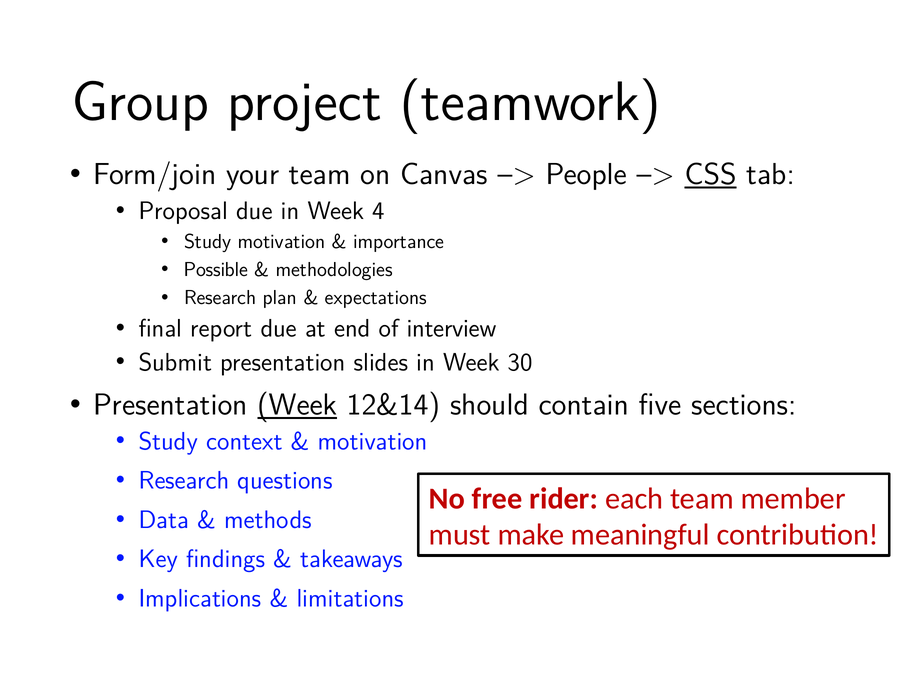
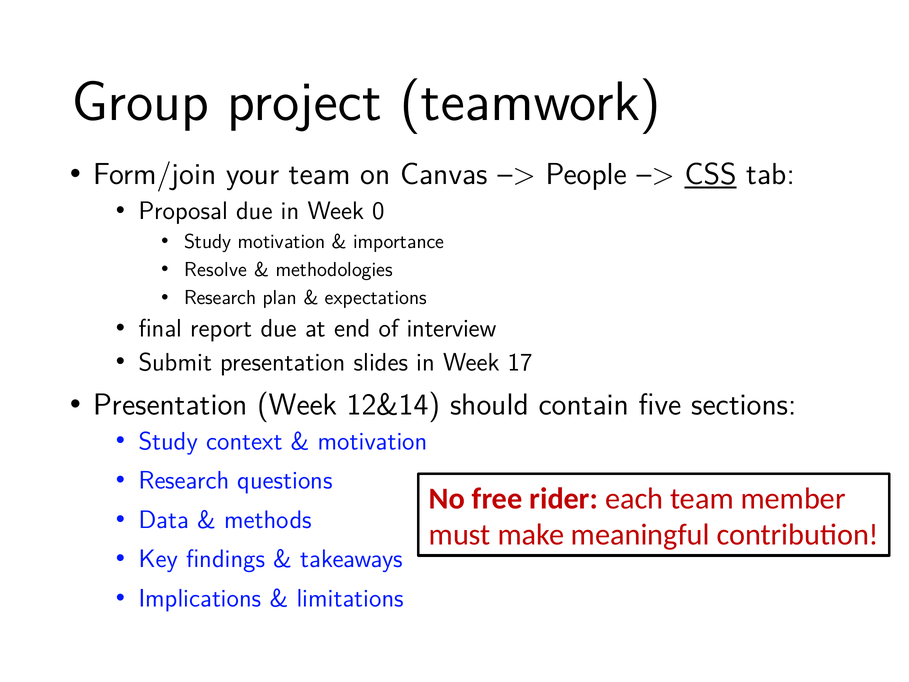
4: 4 -> 0 (379, 211)
Possible: Possible -> Resolve (216, 270)
30: 30 -> 17 (520, 362)
Week underline: present -> none (297, 405)
